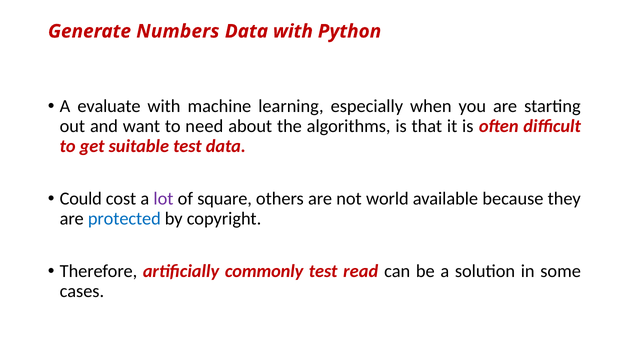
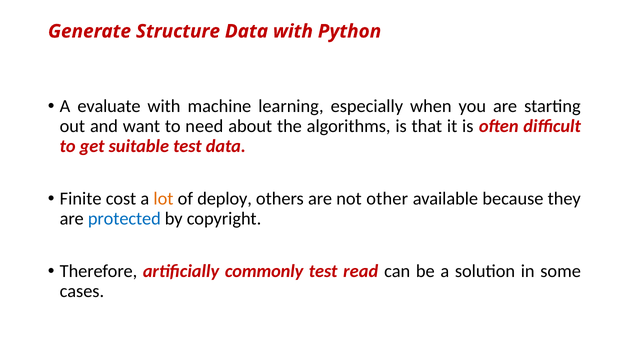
Numbers: Numbers -> Structure (178, 31)
Could: Could -> Finite (81, 199)
lot colour: purple -> orange (163, 199)
square: square -> deploy (225, 199)
world: world -> other (387, 199)
